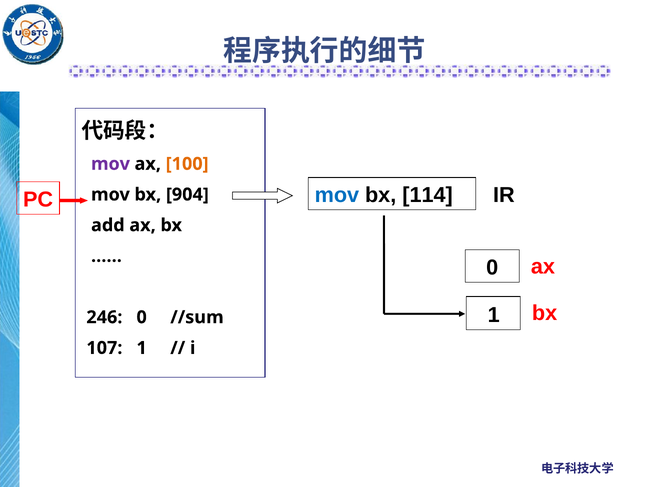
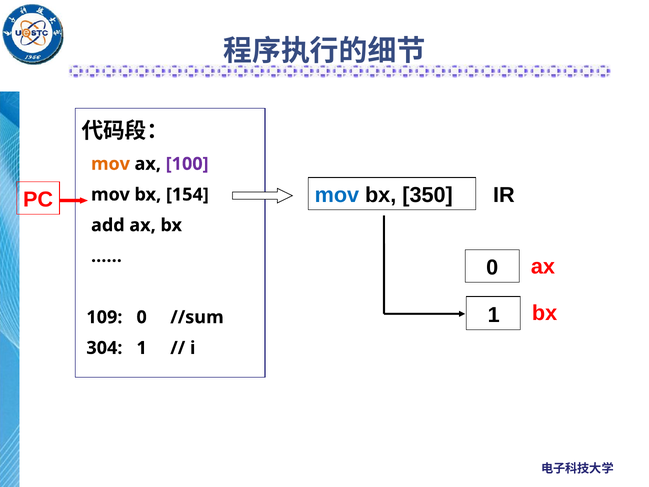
mov colour: purple -> orange (110, 164)
100 colour: orange -> purple (187, 164)
114: 114 -> 350 (428, 195)
904: 904 -> 154 (187, 194)
246: 246 -> 109 (104, 317)
107: 107 -> 304 (104, 348)
